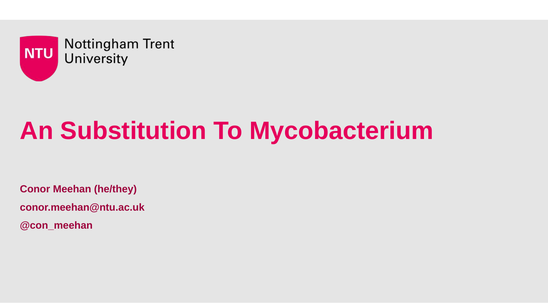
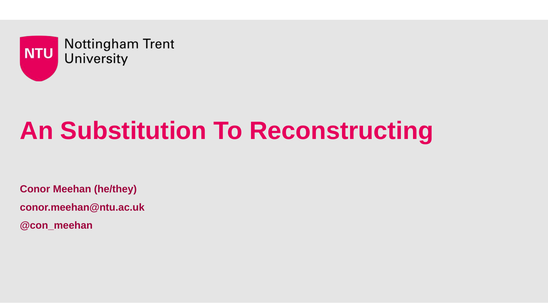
Mycobacterium: Mycobacterium -> Reconstructing (341, 131)
